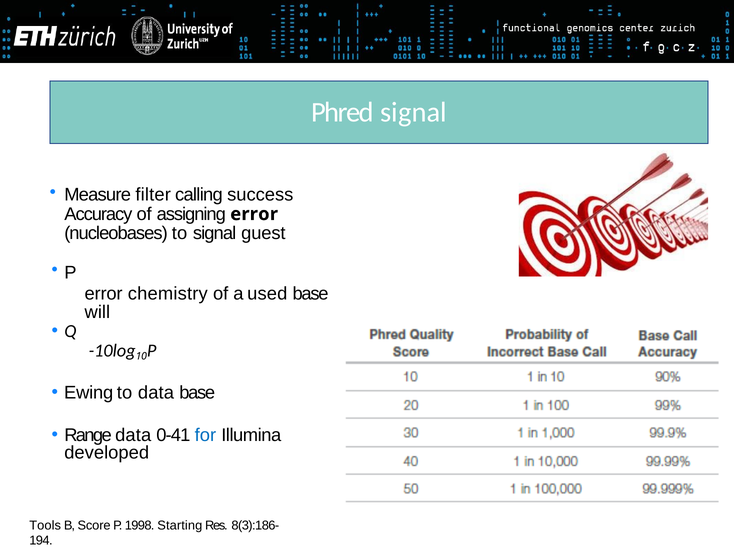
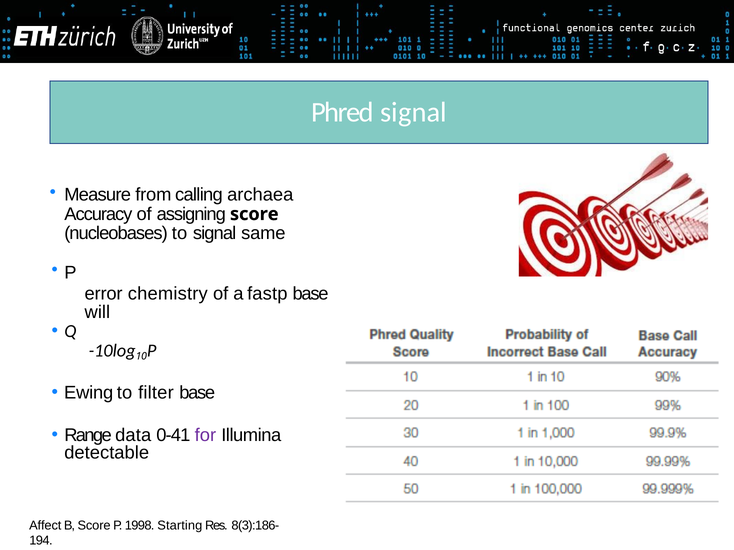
filter: filter -> from (153, 195)
success: success -> archaea (260, 195)
assigning error: error -> score (254, 214)
guest: guest -> same (263, 233)
used: used -> fastp (267, 294)
to data: data -> filter (156, 393)
for colour: blue -> purple (205, 436)
developed: developed -> detectable (107, 453)
Tools: Tools -> Affect (45, 526)
